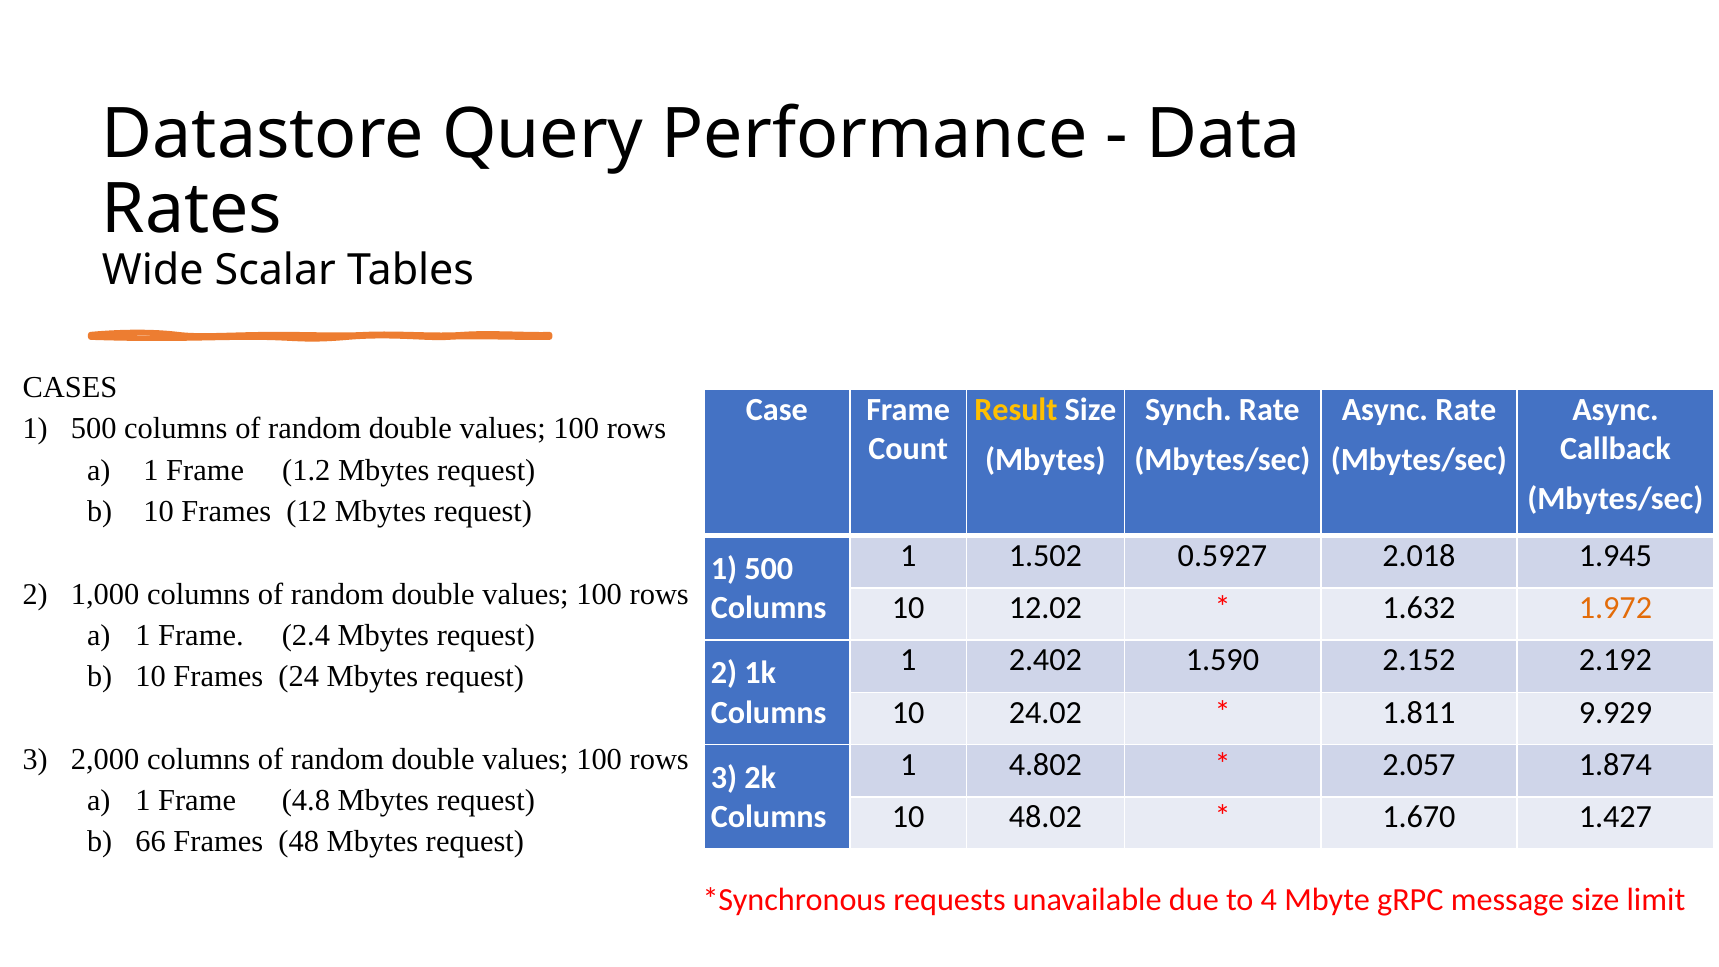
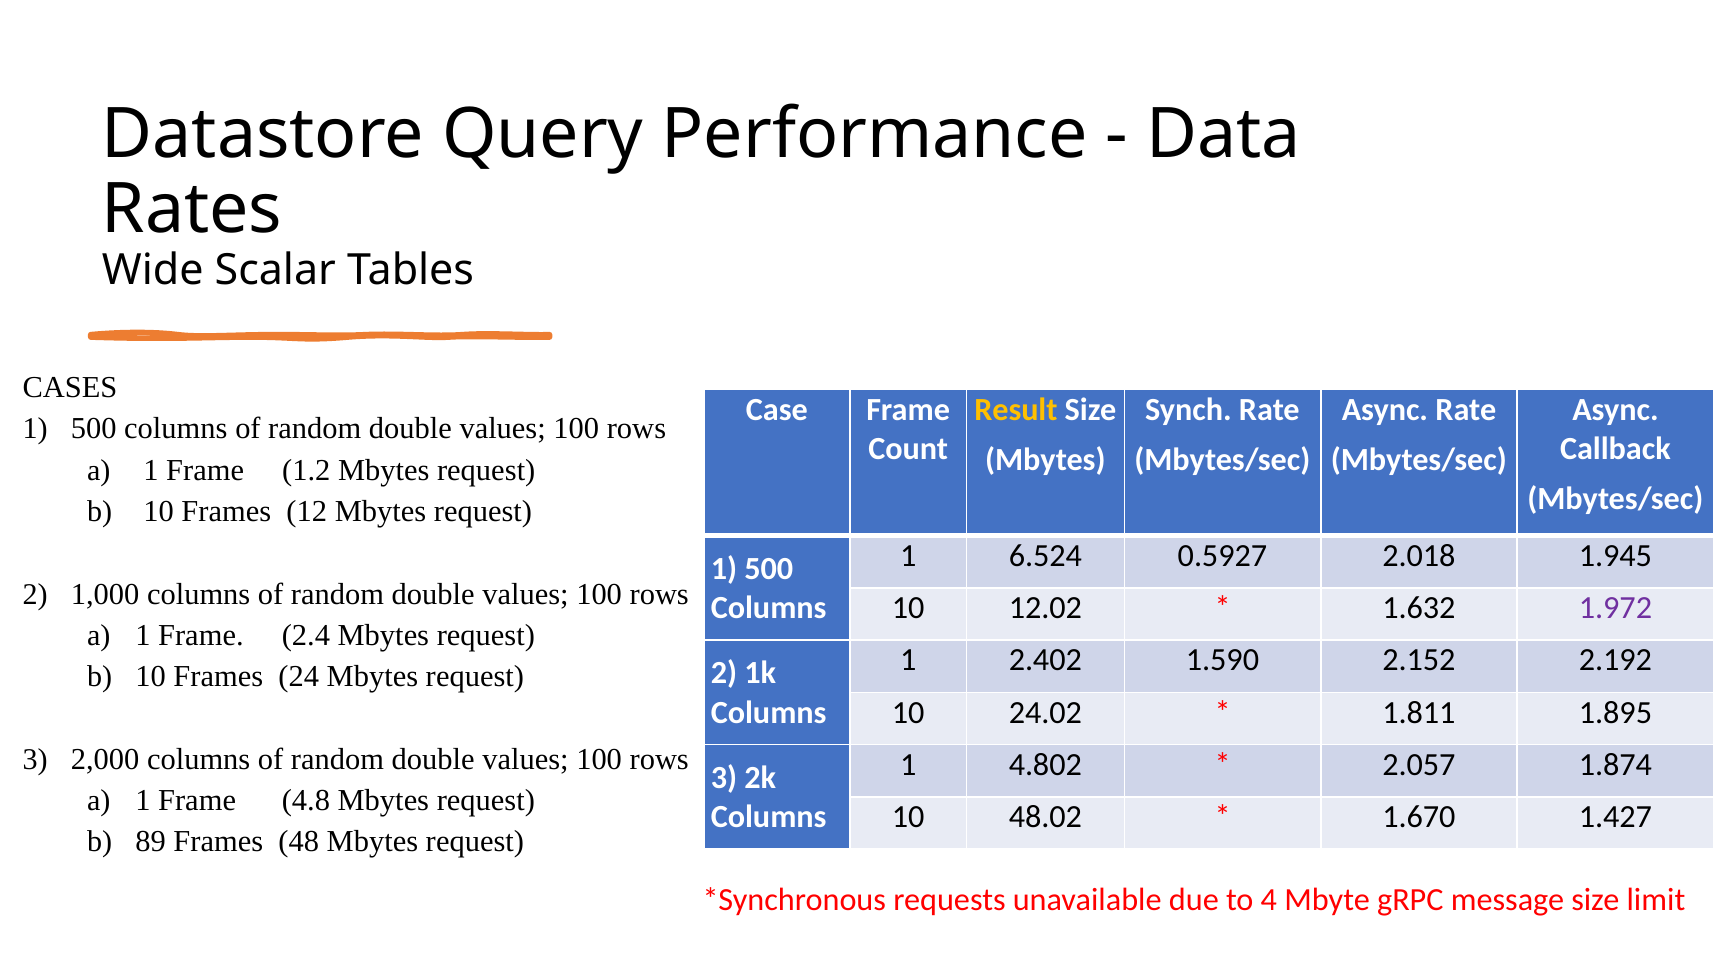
1.502: 1.502 -> 6.524 (1045, 556)
1.972 colour: orange -> purple (1615, 608)
9.929: 9.929 -> 1.895 (1615, 712)
66: 66 -> 89 (151, 842)
